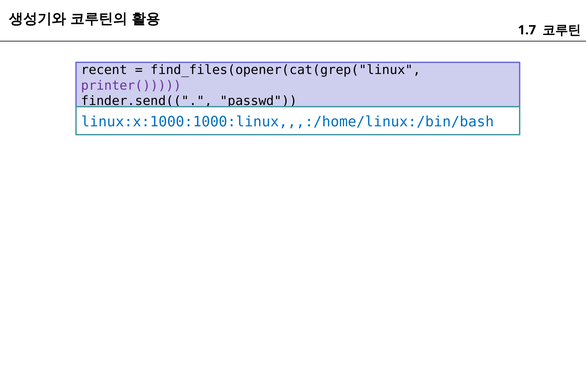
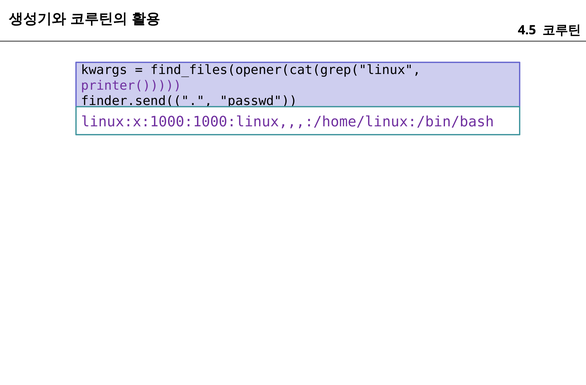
1.7: 1.7 -> 4.5 (527, 30)
recent: recent -> kwargs (104, 70)
linux:x:1000:1000:linux,,,:/home/linux:/bin/bash colour: blue -> purple (288, 122)
